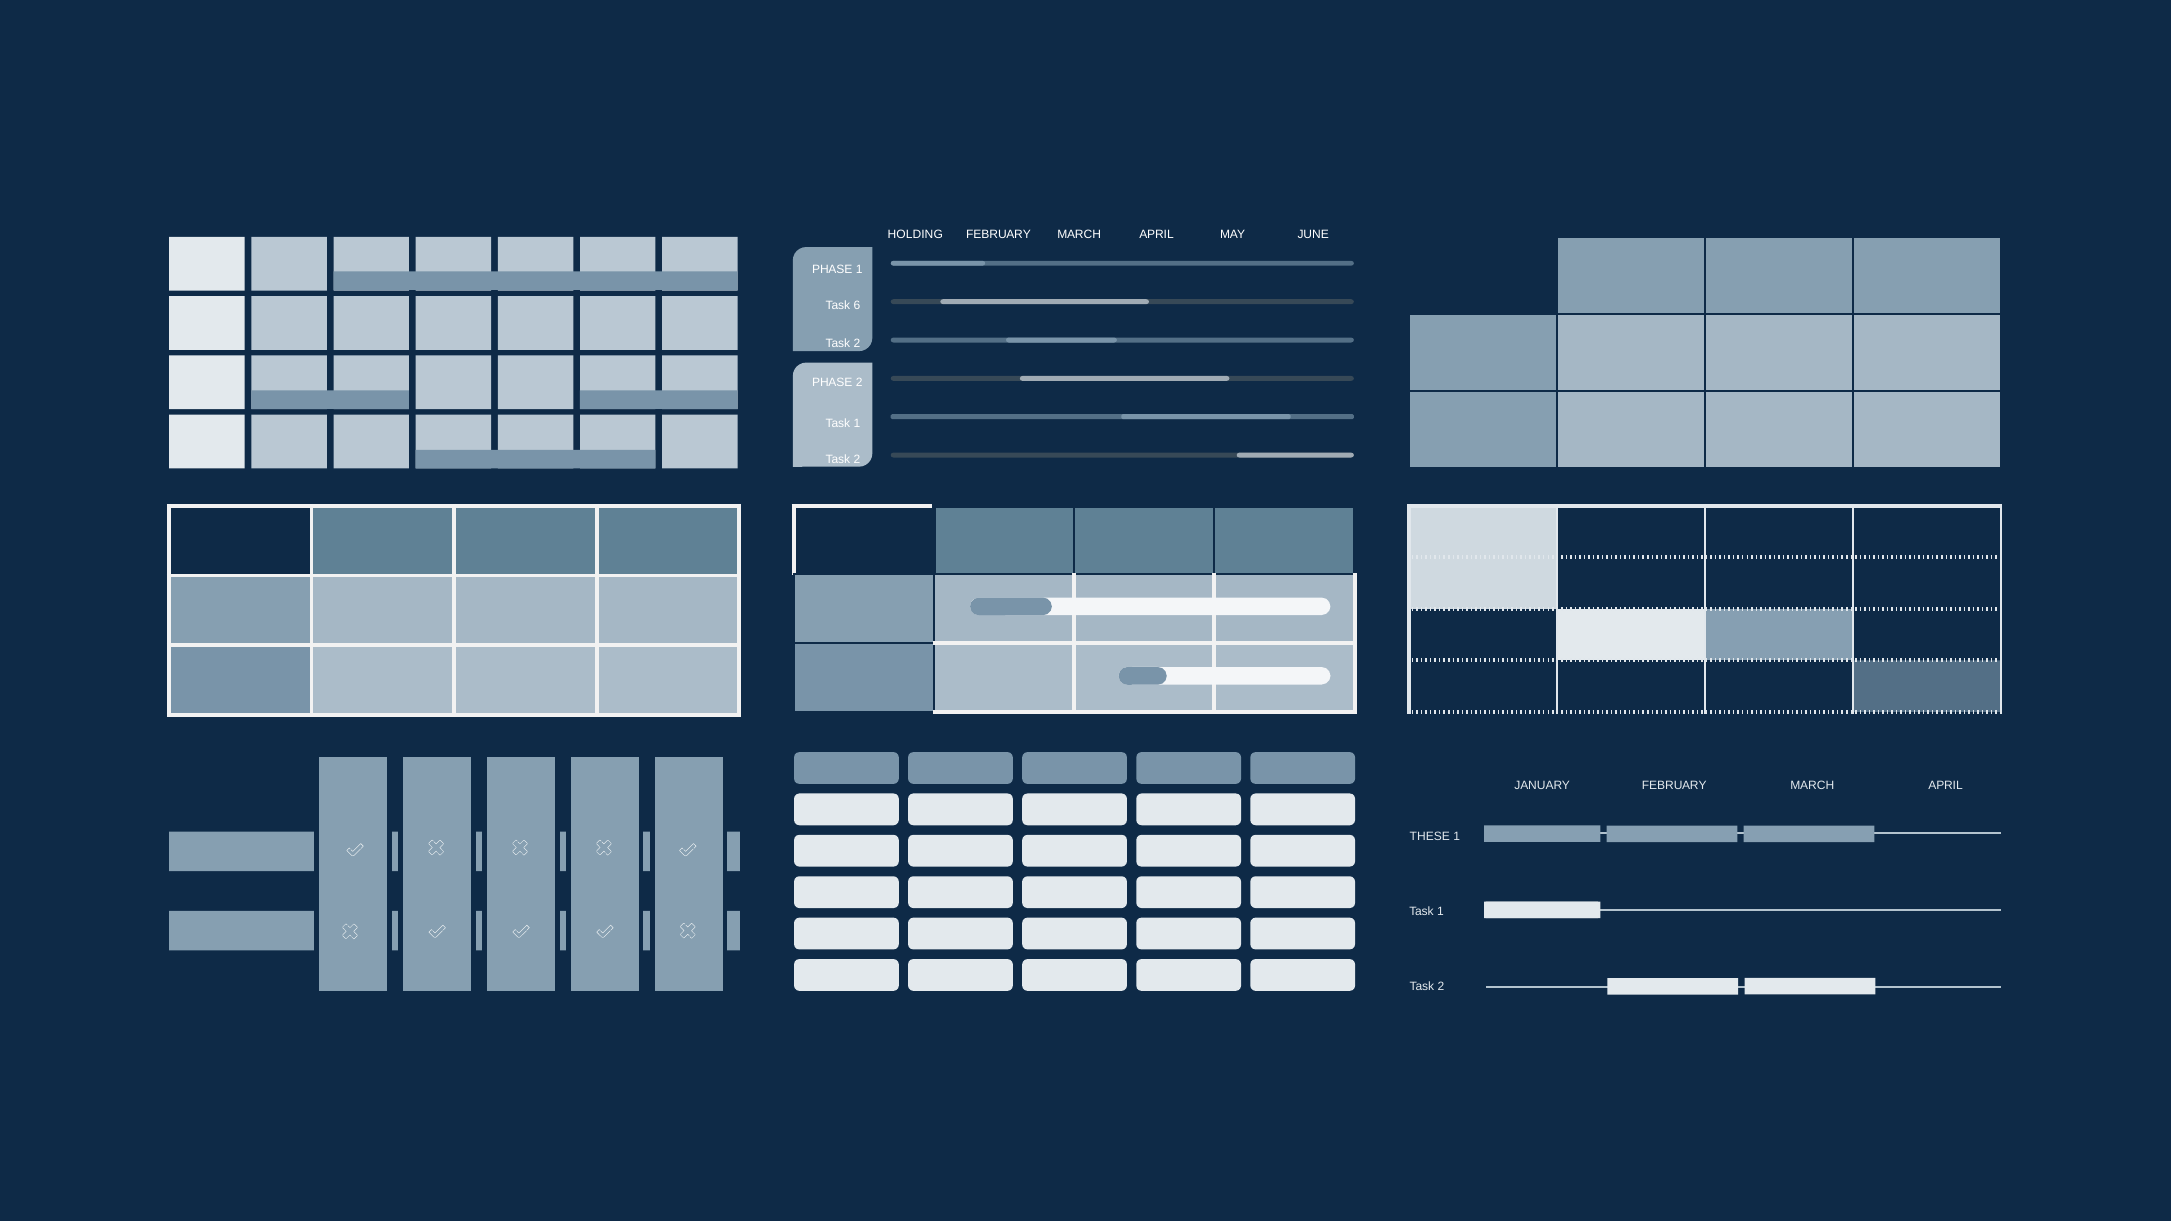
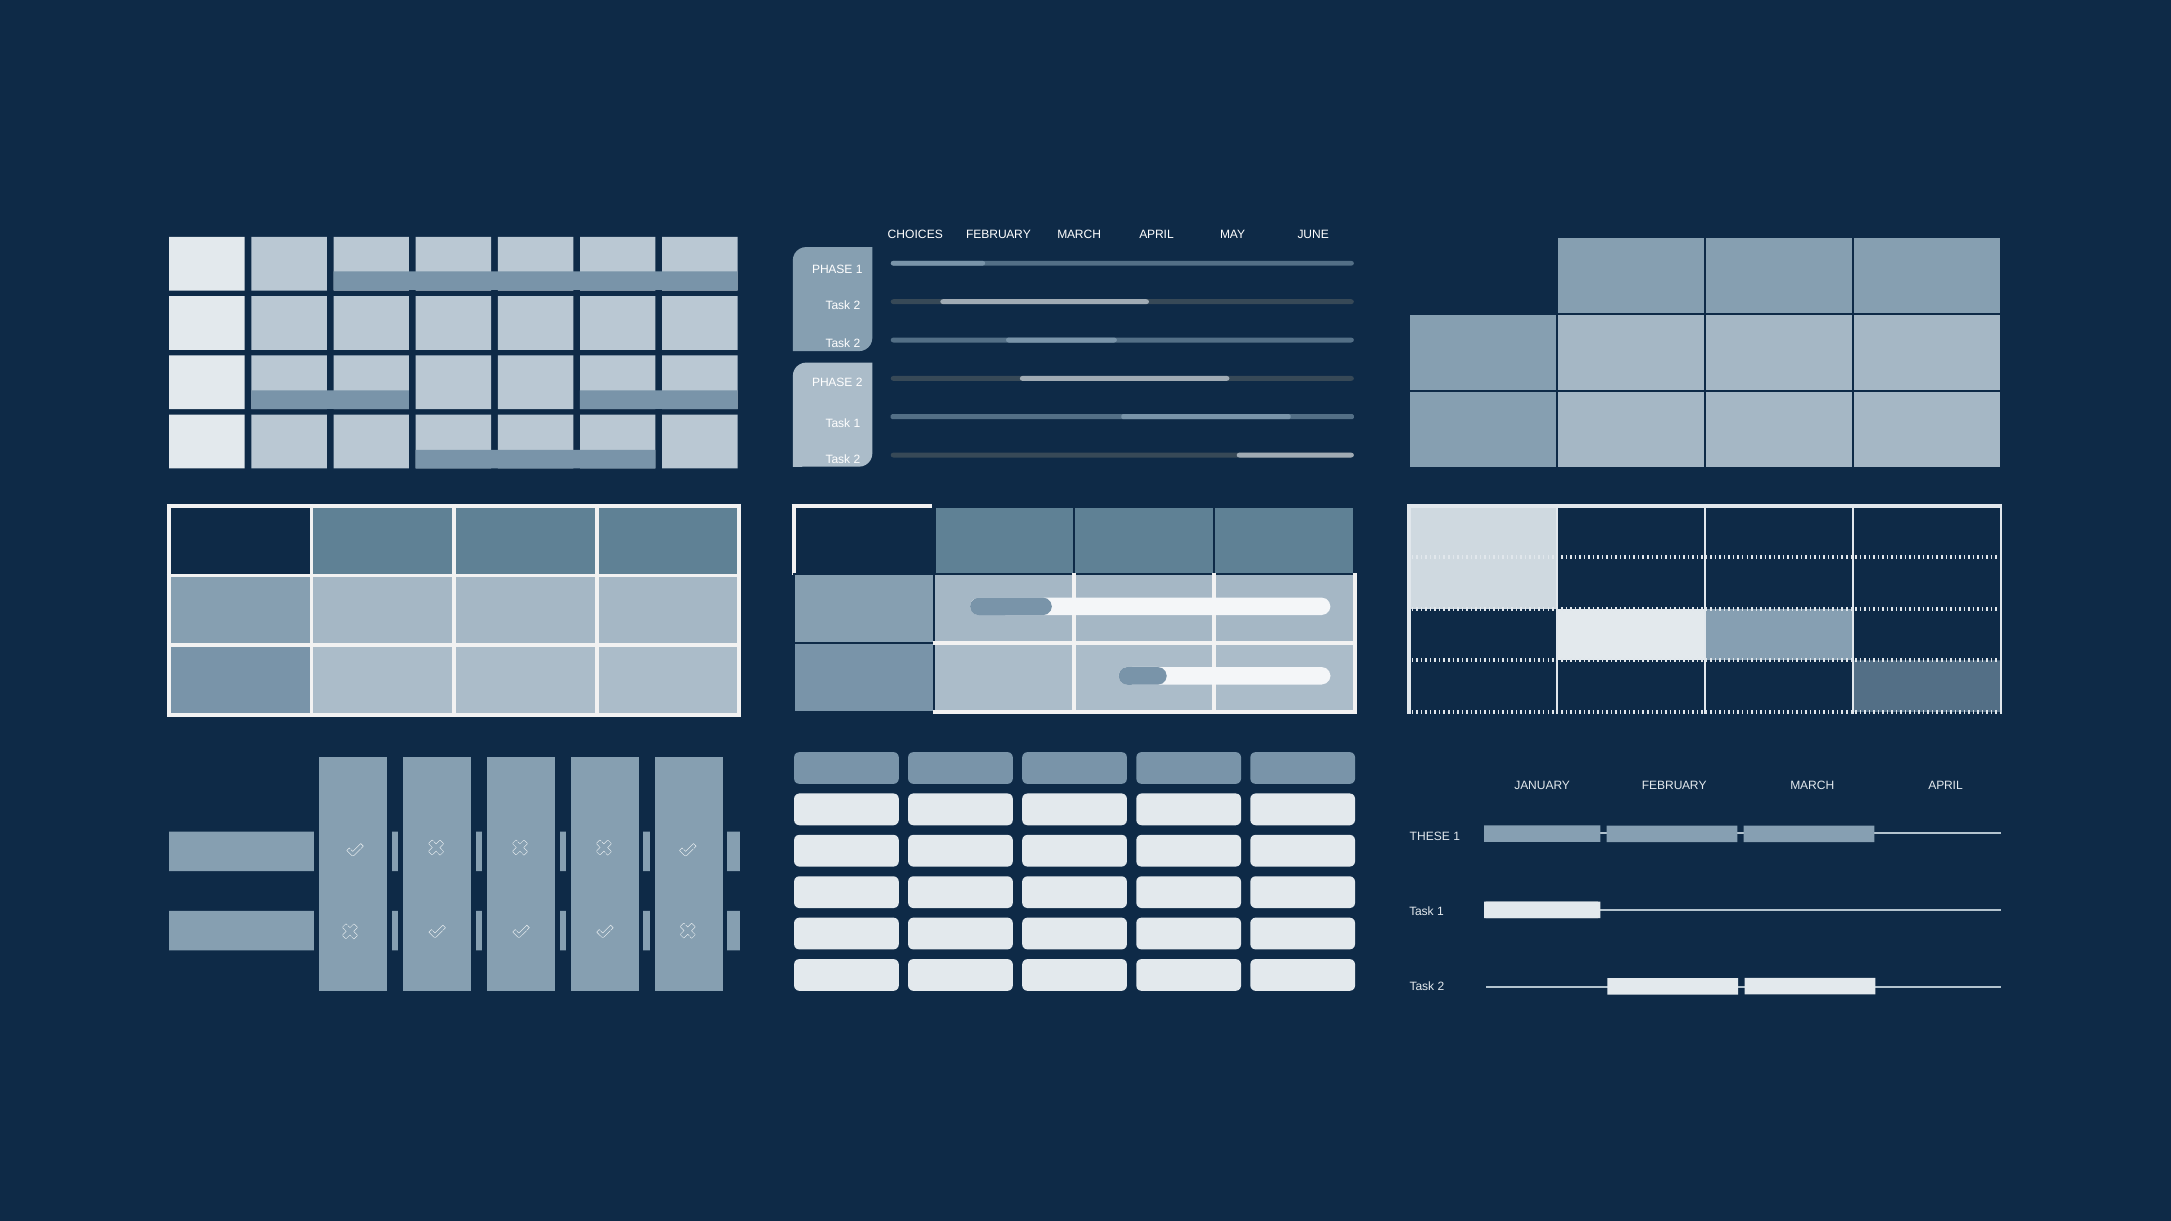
HOLDING: HOLDING -> CHOICES (915, 234)
6: 6 -> 2 (857, 306)
